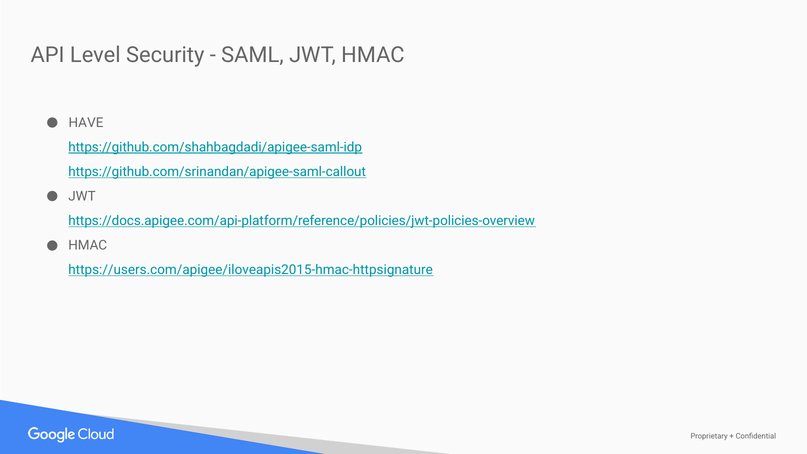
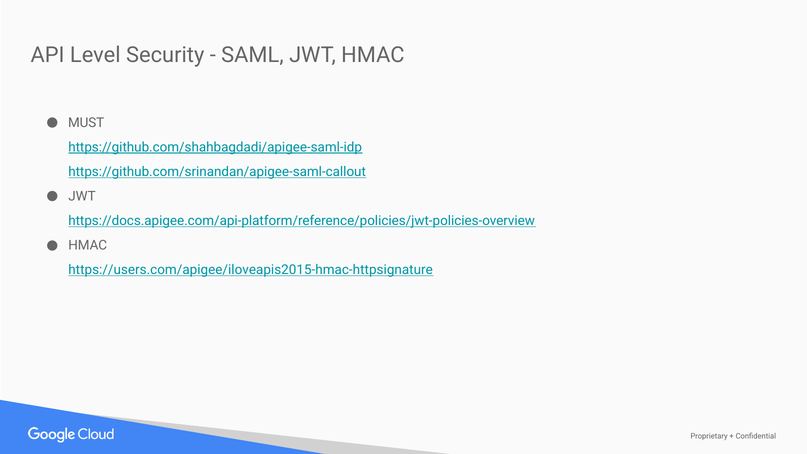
HAVE: HAVE -> MUST (86, 123)
